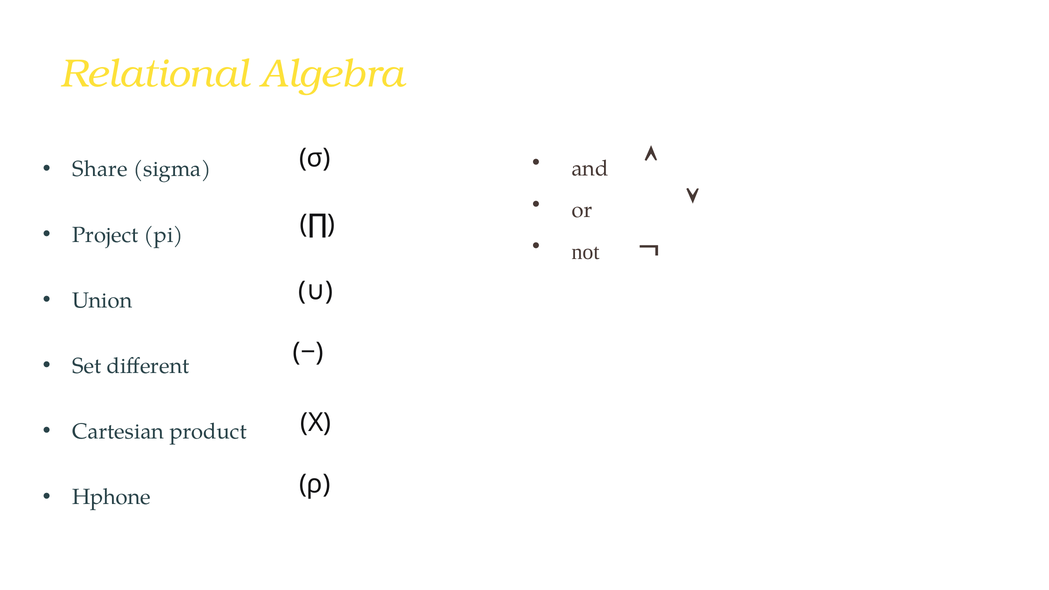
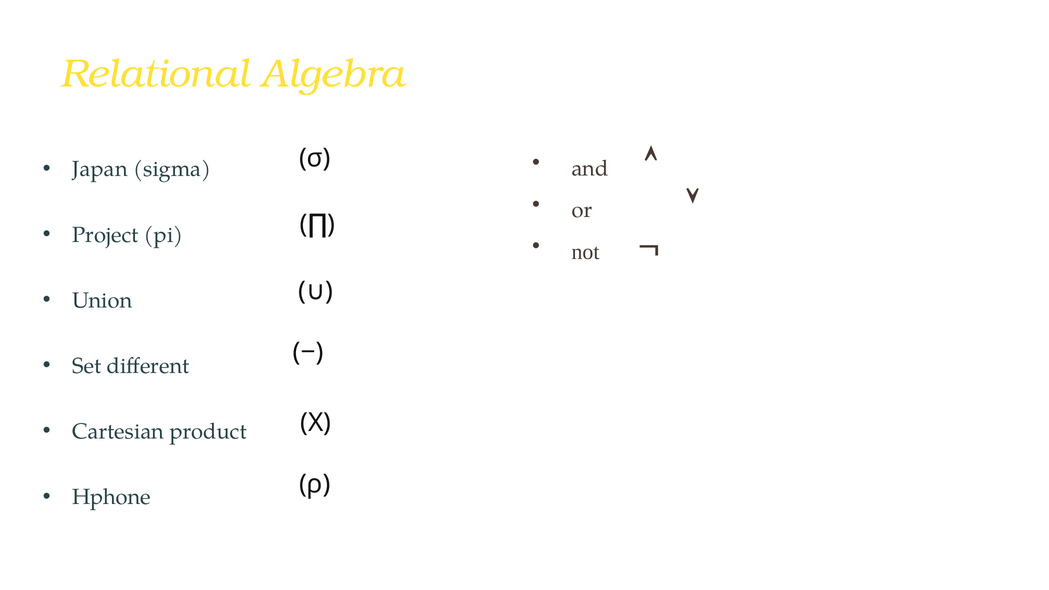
Share: Share -> Japan (100, 169)
